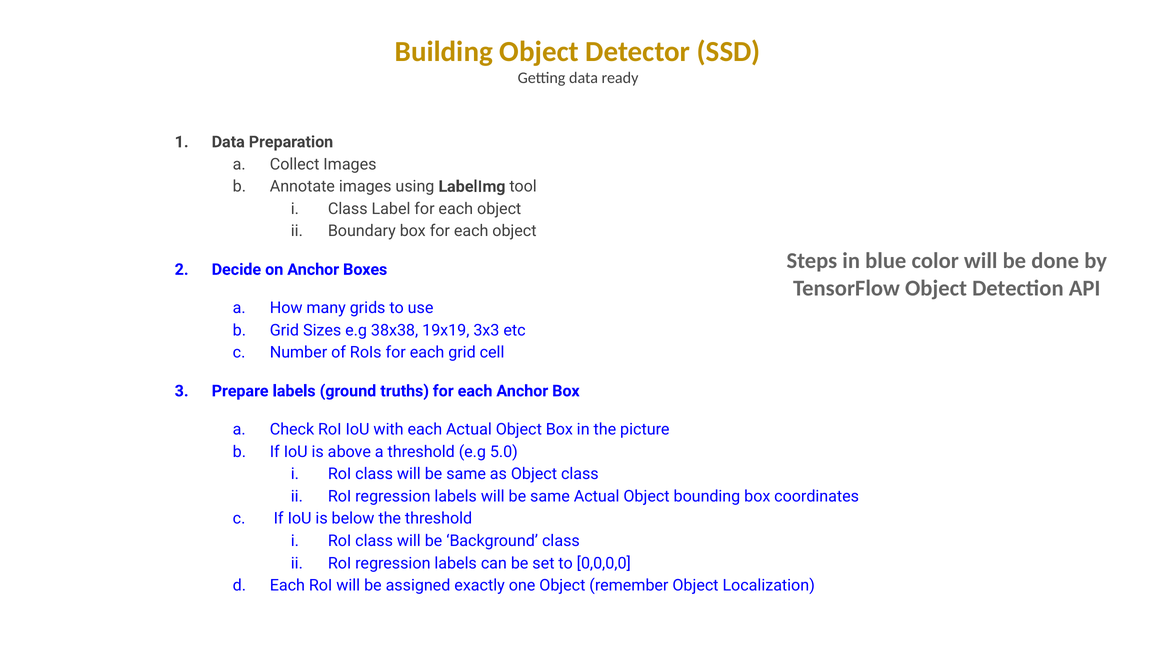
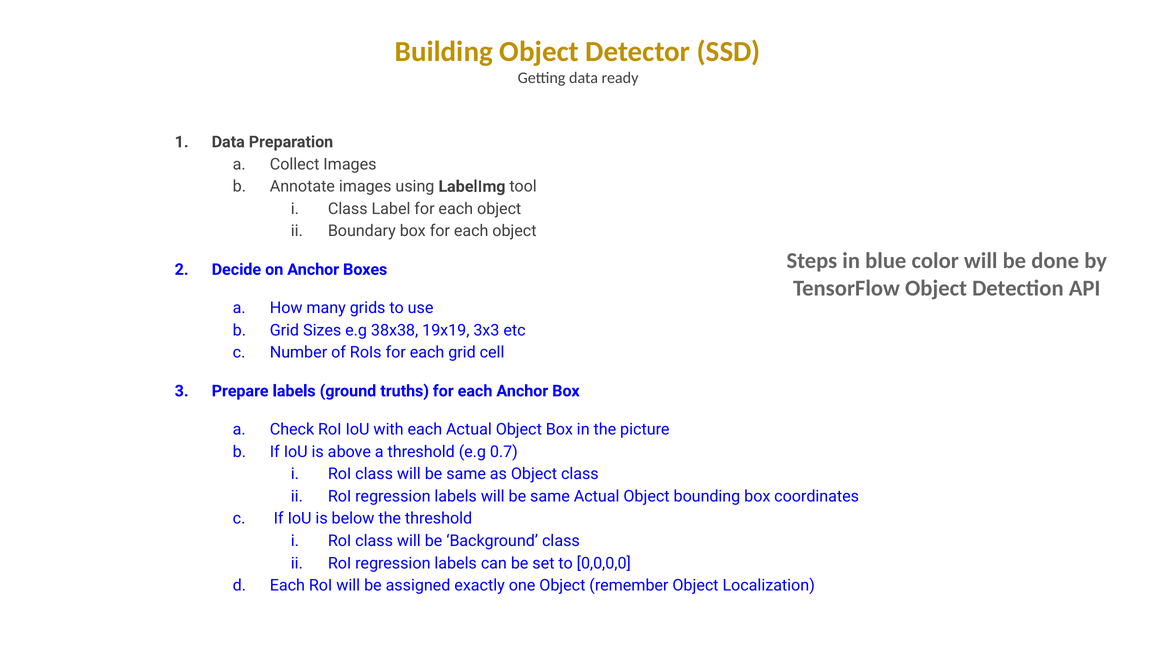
5.0: 5.0 -> 0.7 (504, 452)
